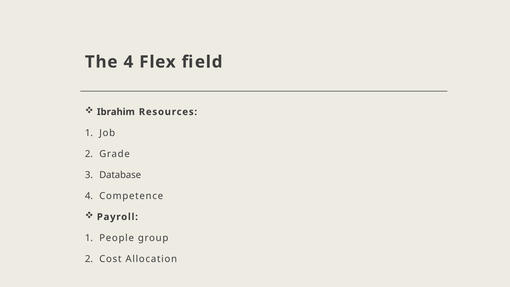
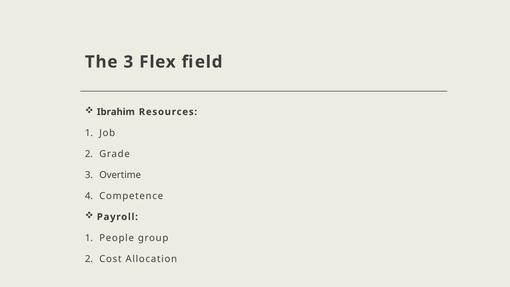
The 4: 4 -> 3 (128, 62)
Database: Database -> Overtime (120, 175)
